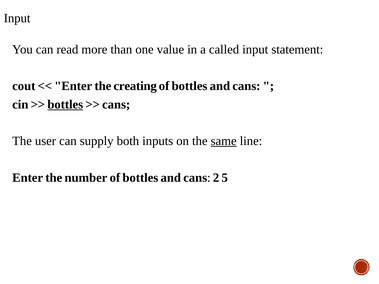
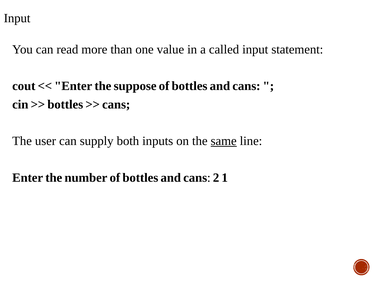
creating: creating -> suppose (135, 86)
bottles underline: present -> none (65, 104)
5: 5 -> 1 (225, 178)
